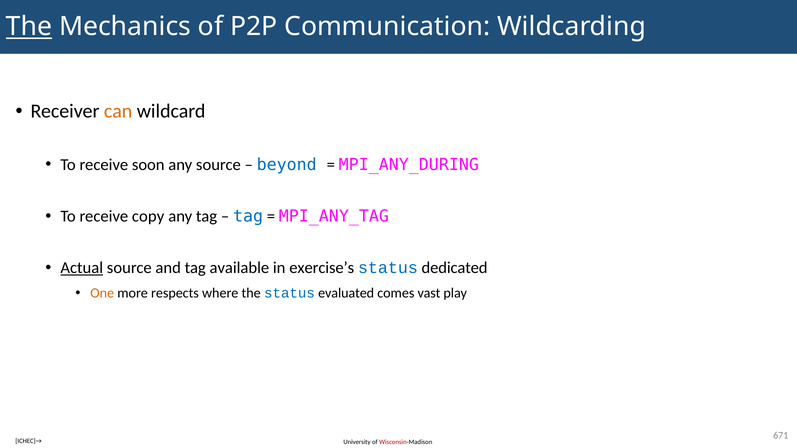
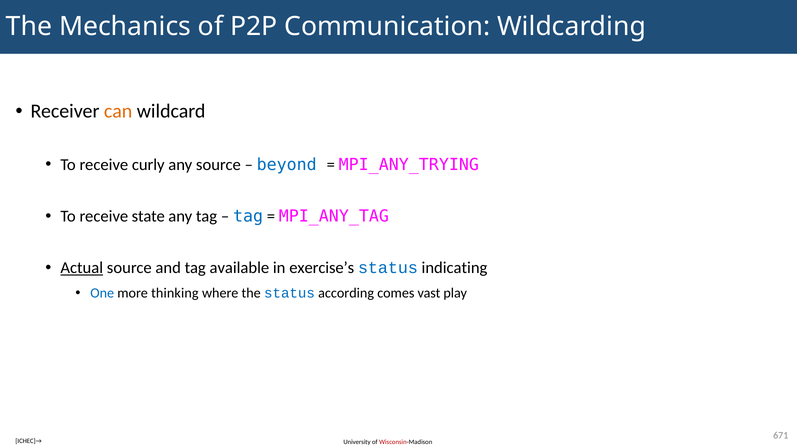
The underline: present -> none (29, 27)
soon: soon -> curly (148, 165)
MPI_ANY_DURING: MPI_ANY_DURING -> MPI_ANY_TRYING (409, 165)
copy: copy -> state (148, 216)
dedicated: dedicated -> indicating (454, 268)
One colour: orange -> blue (102, 293)
respects: respects -> thinking (175, 293)
evaluated: evaluated -> according (346, 293)
